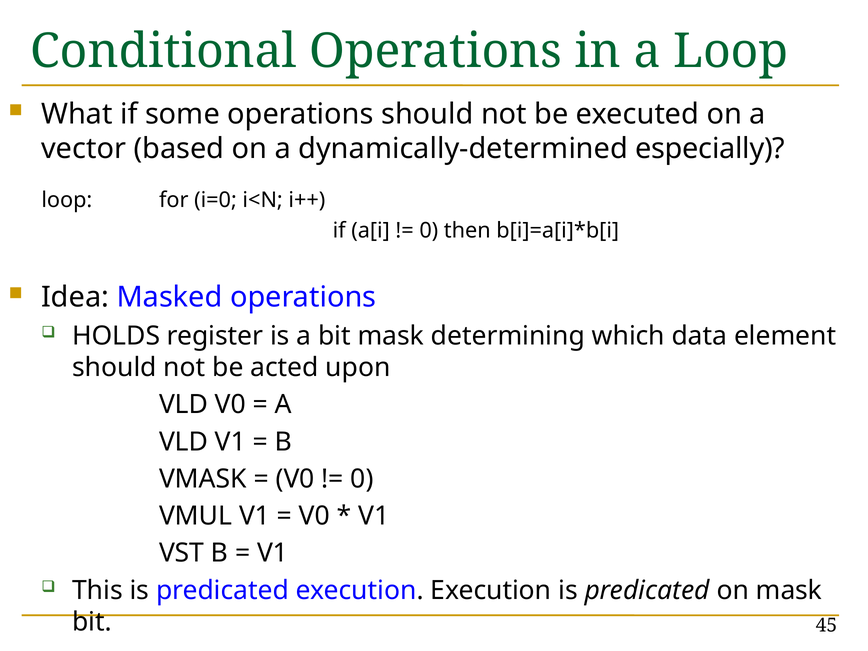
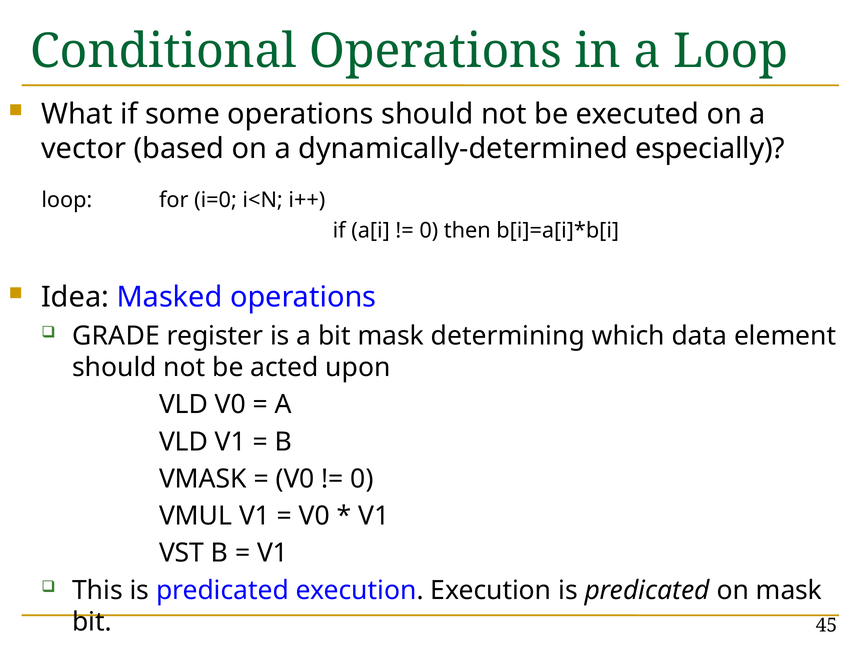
HOLDS: HOLDS -> GRADE (116, 336)
